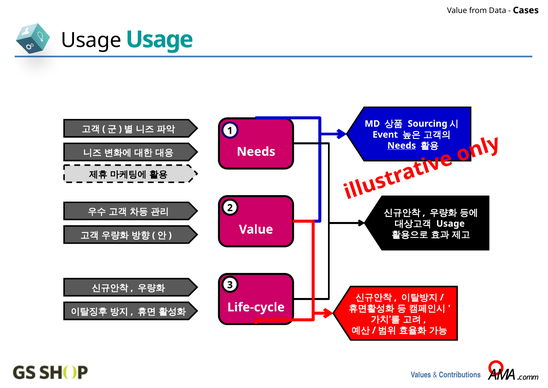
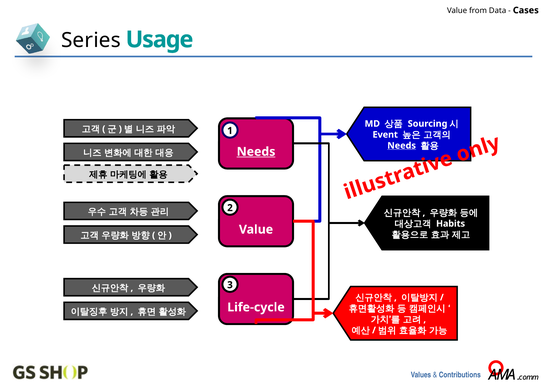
Usage: Usage -> Series (91, 40)
Needs underline: none -> present (256, 152)
Usage: Usage -> Habits (451, 223)
